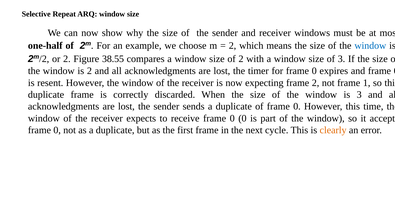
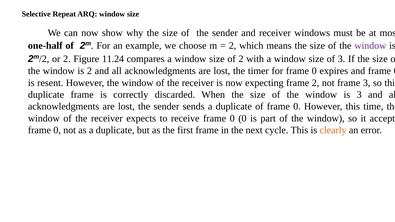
window colour: blue -> purple (370, 46)
38.55: 38.55 -> 11.24 (113, 59)
frame 1: 1 -> 3 (367, 83)
